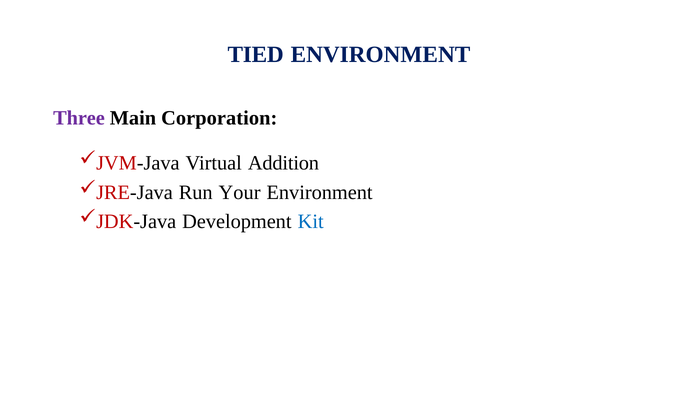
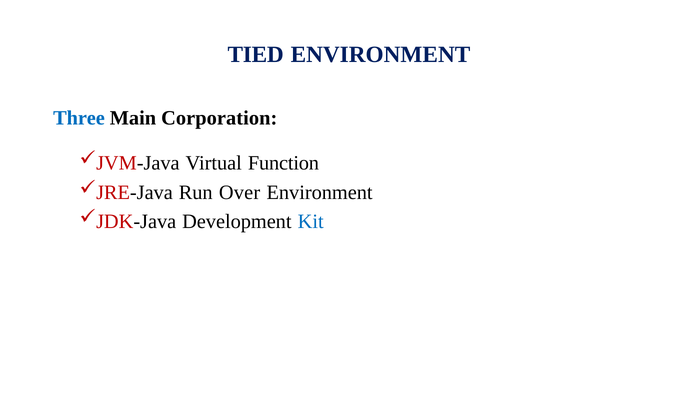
Three colour: purple -> blue (79, 118)
Addition: Addition -> Function (283, 163)
Your: Your -> Over (240, 192)
